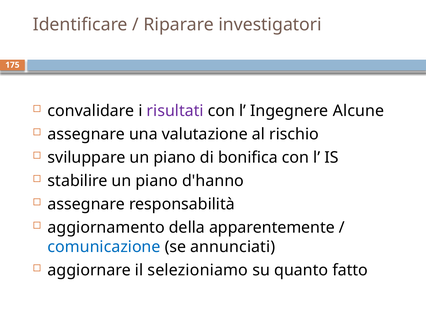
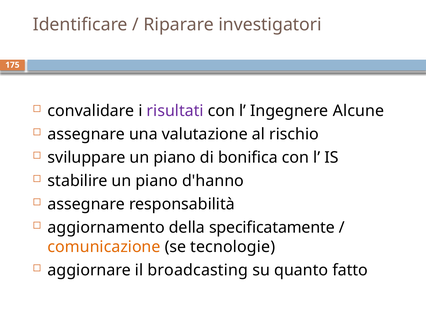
apparentemente: apparentemente -> specificatamente (272, 227)
comunicazione colour: blue -> orange (104, 247)
annunciati: annunciati -> tecnologie (233, 247)
selezioniamo: selezioniamo -> broadcasting (198, 270)
